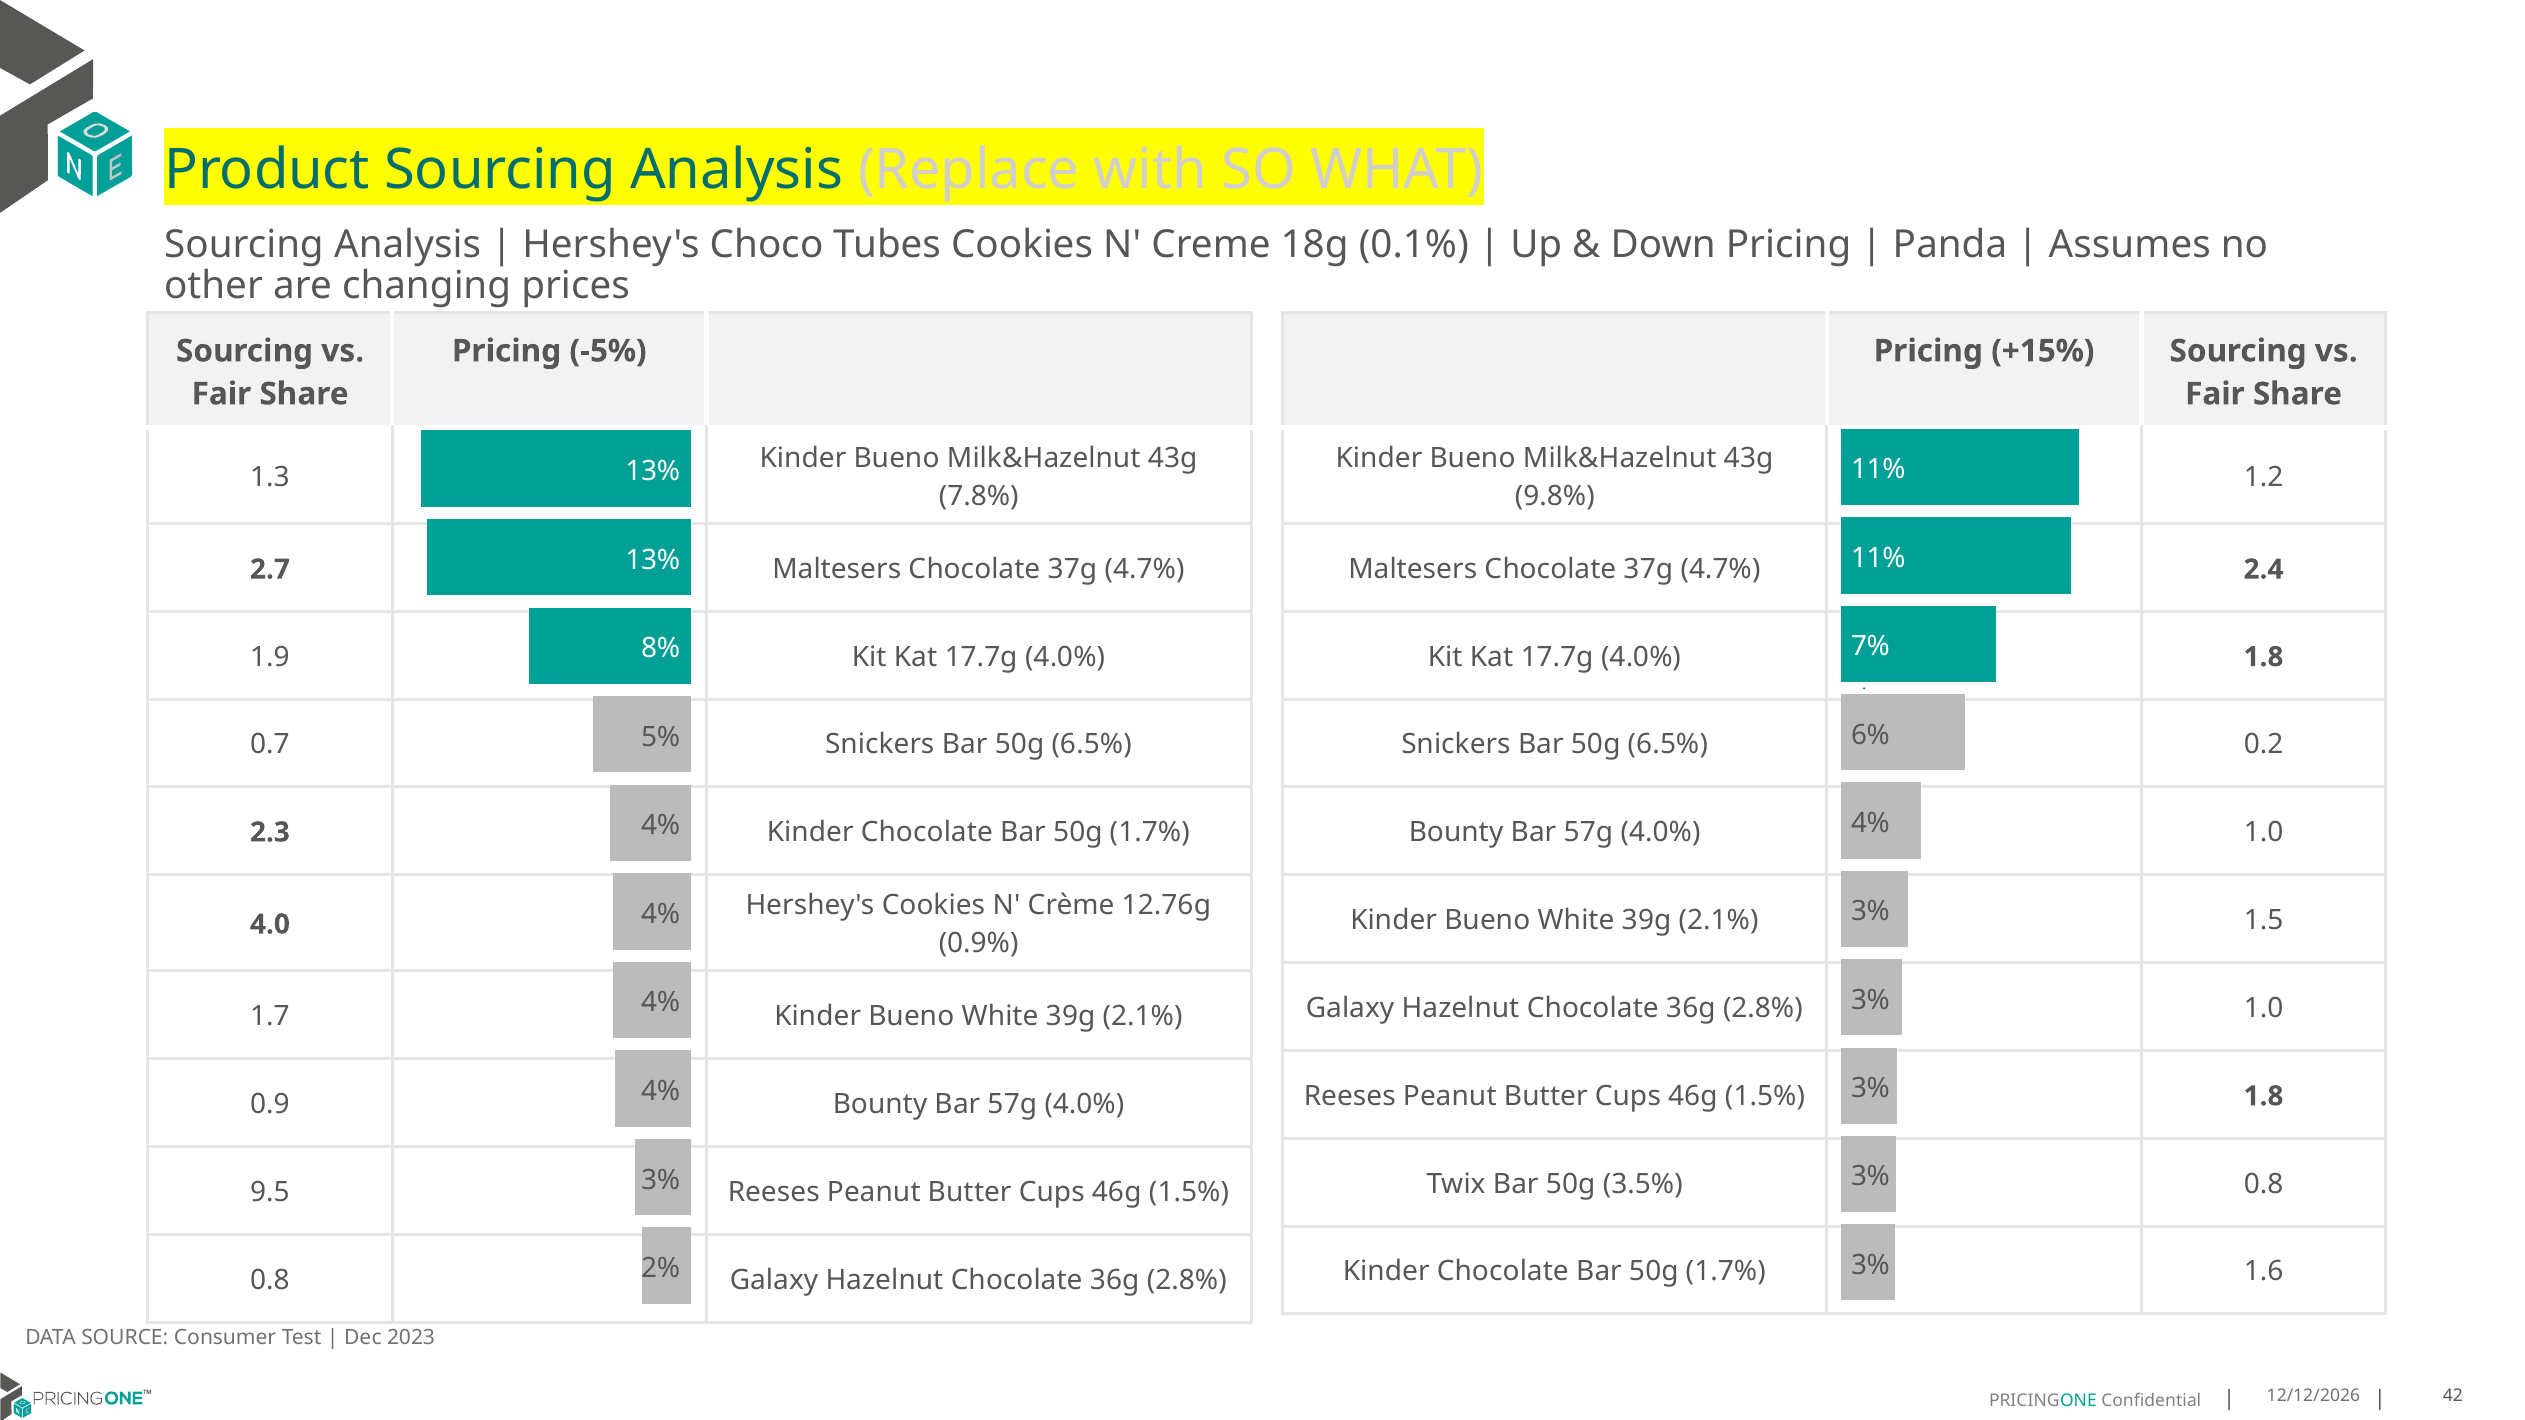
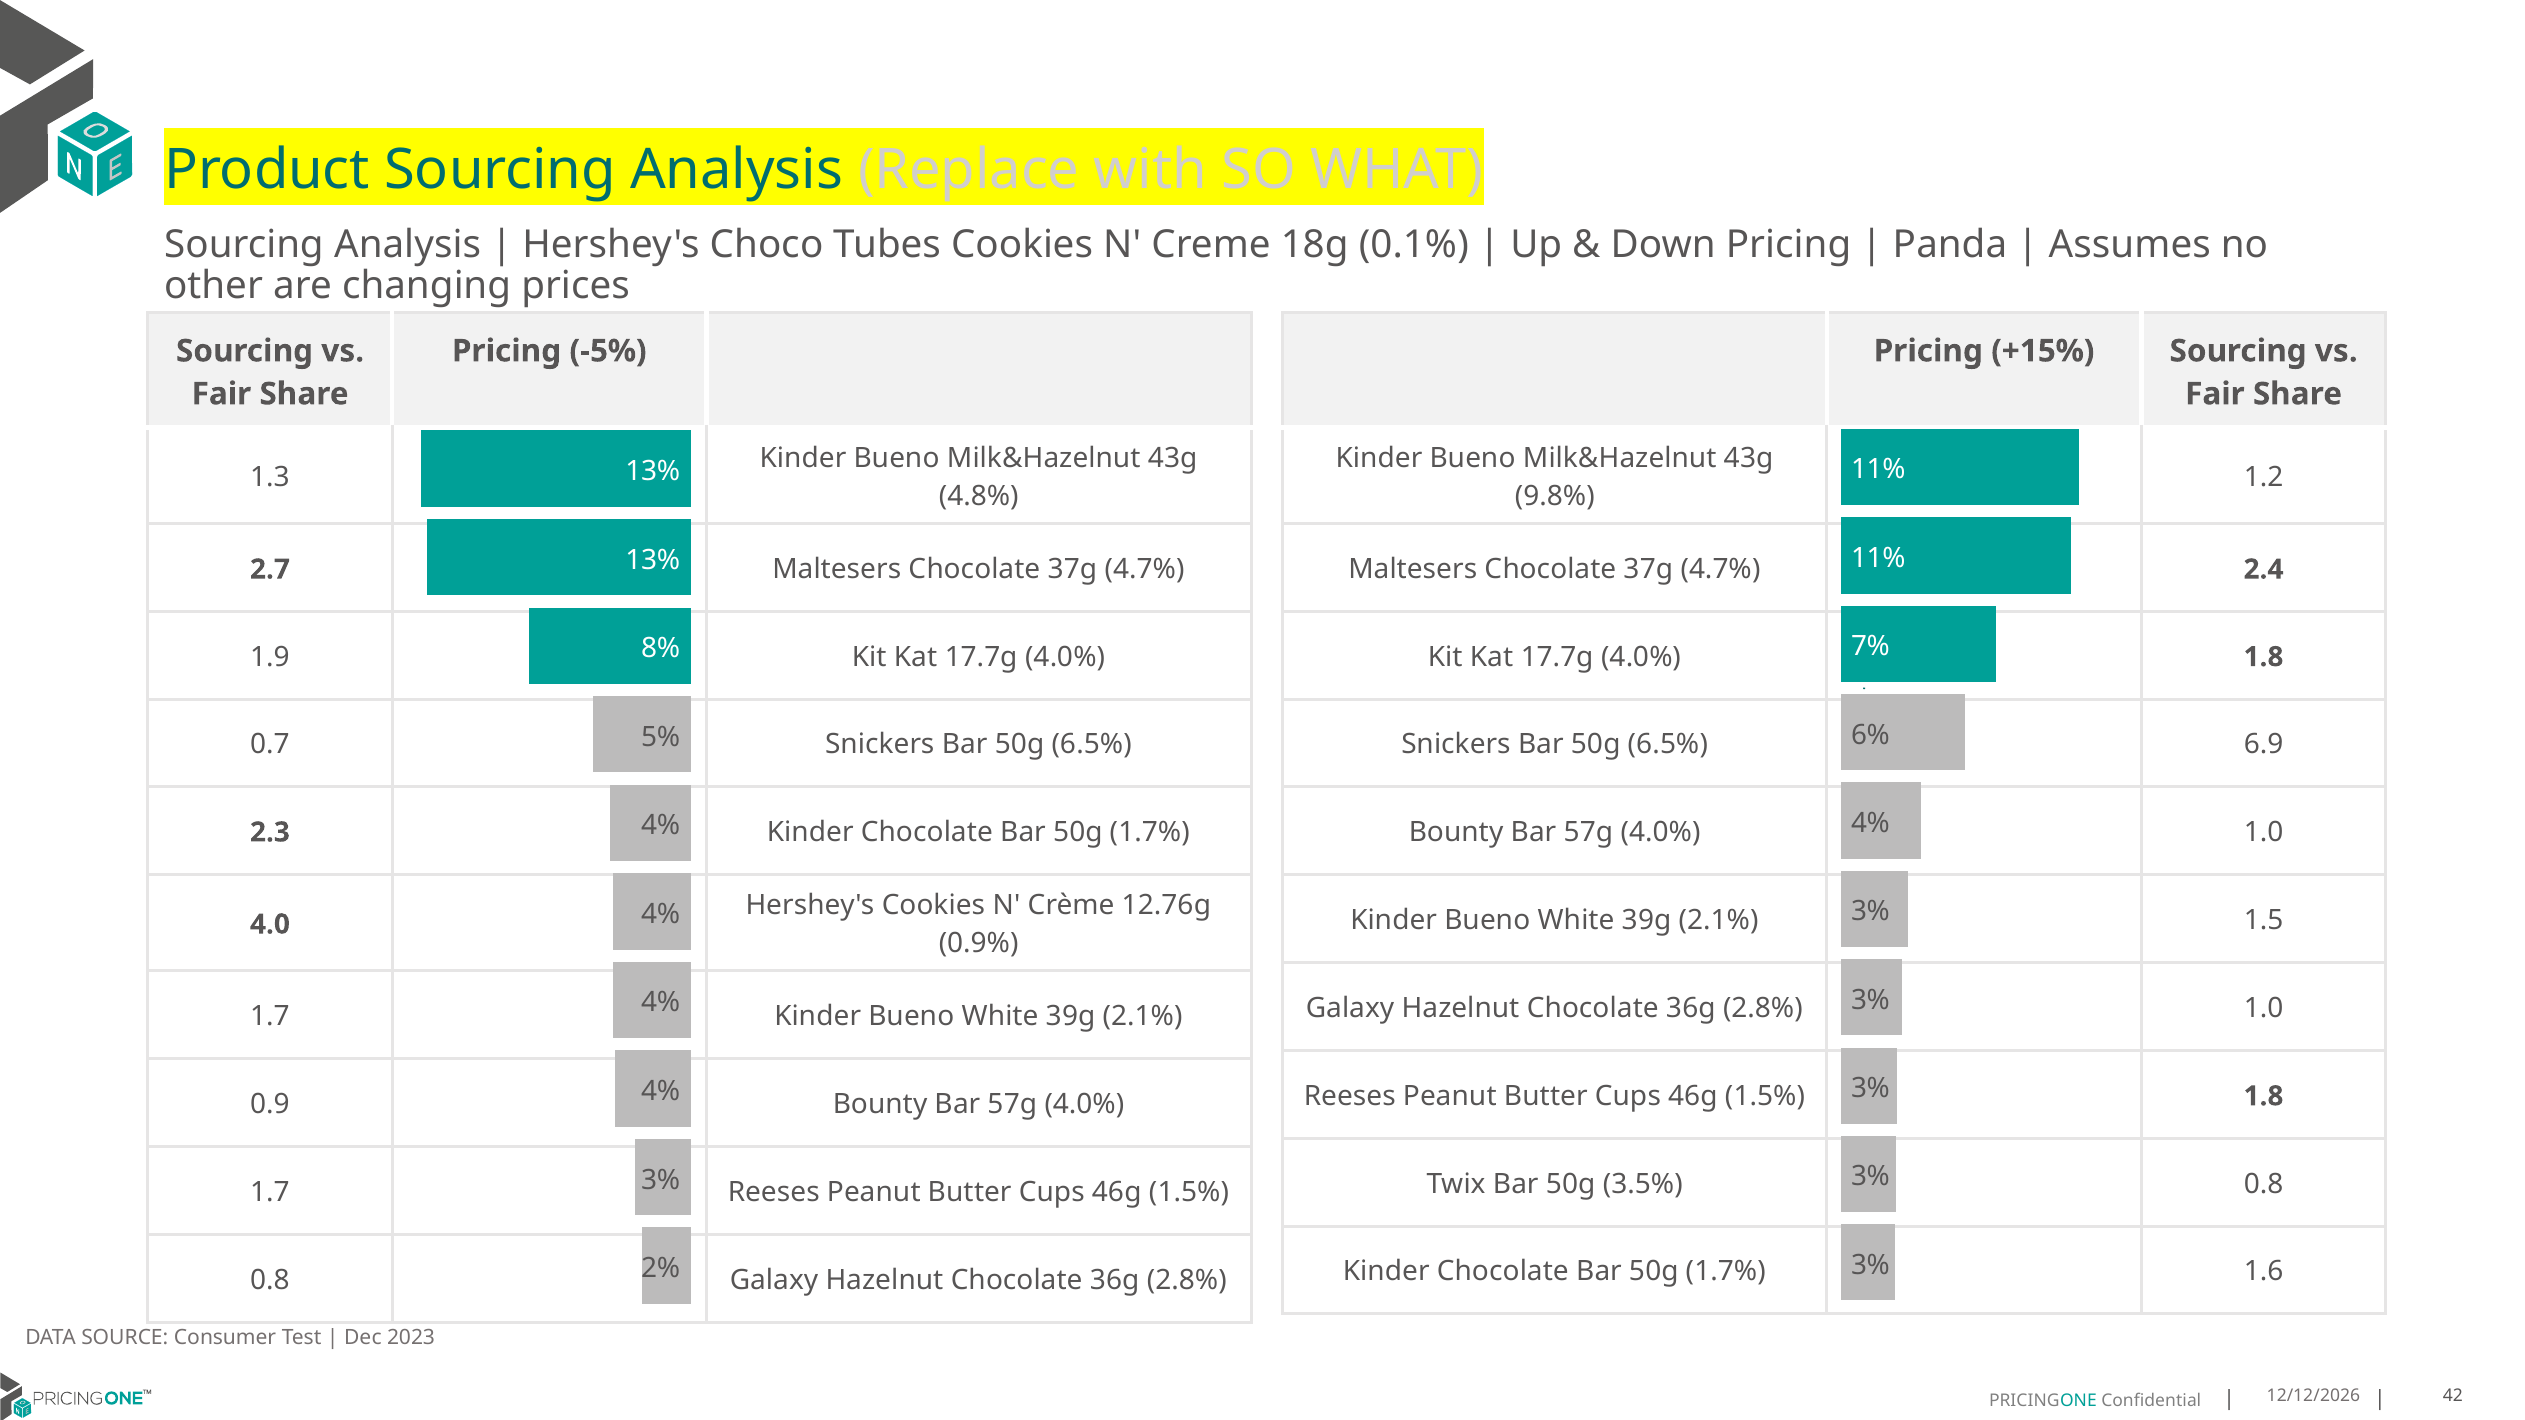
7.8%: 7.8% -> 4.8% (979, 497)
0.2: 0.2 -> 6.9 (2264, 745)
9.5: 9.5 -> 1.7 (270, 1192)
